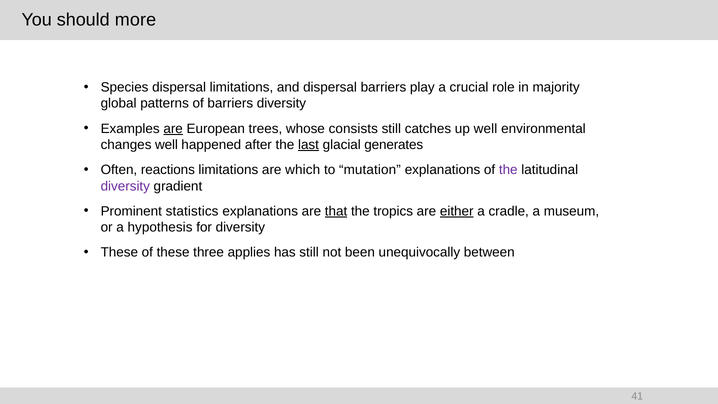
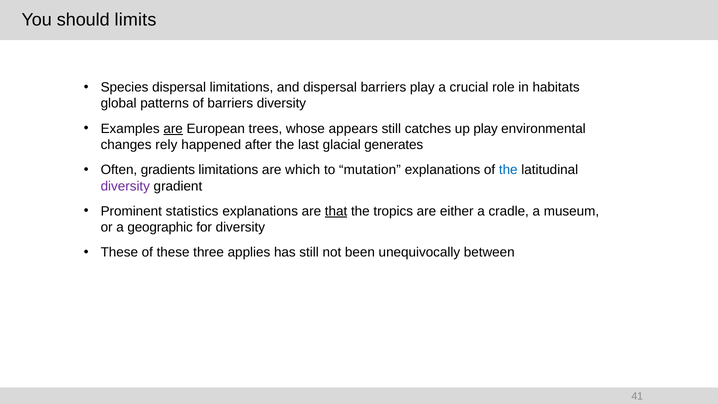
more: more -> limits (135, 20)
majority: majority -> habitats (556, 87)
consists: consists -> appears (353, 129)
up well: well -> play (486, 129)
changes well: well -> rely (166, 145)
last underline: present -> none (308, 145)
reactions: reactions -> gradients (168, 170)
the colour: purple -> blue (508, 170)
either underline: present -> none (457, 211)
hypothesis: hypothesis -> geographic (160, 227)
